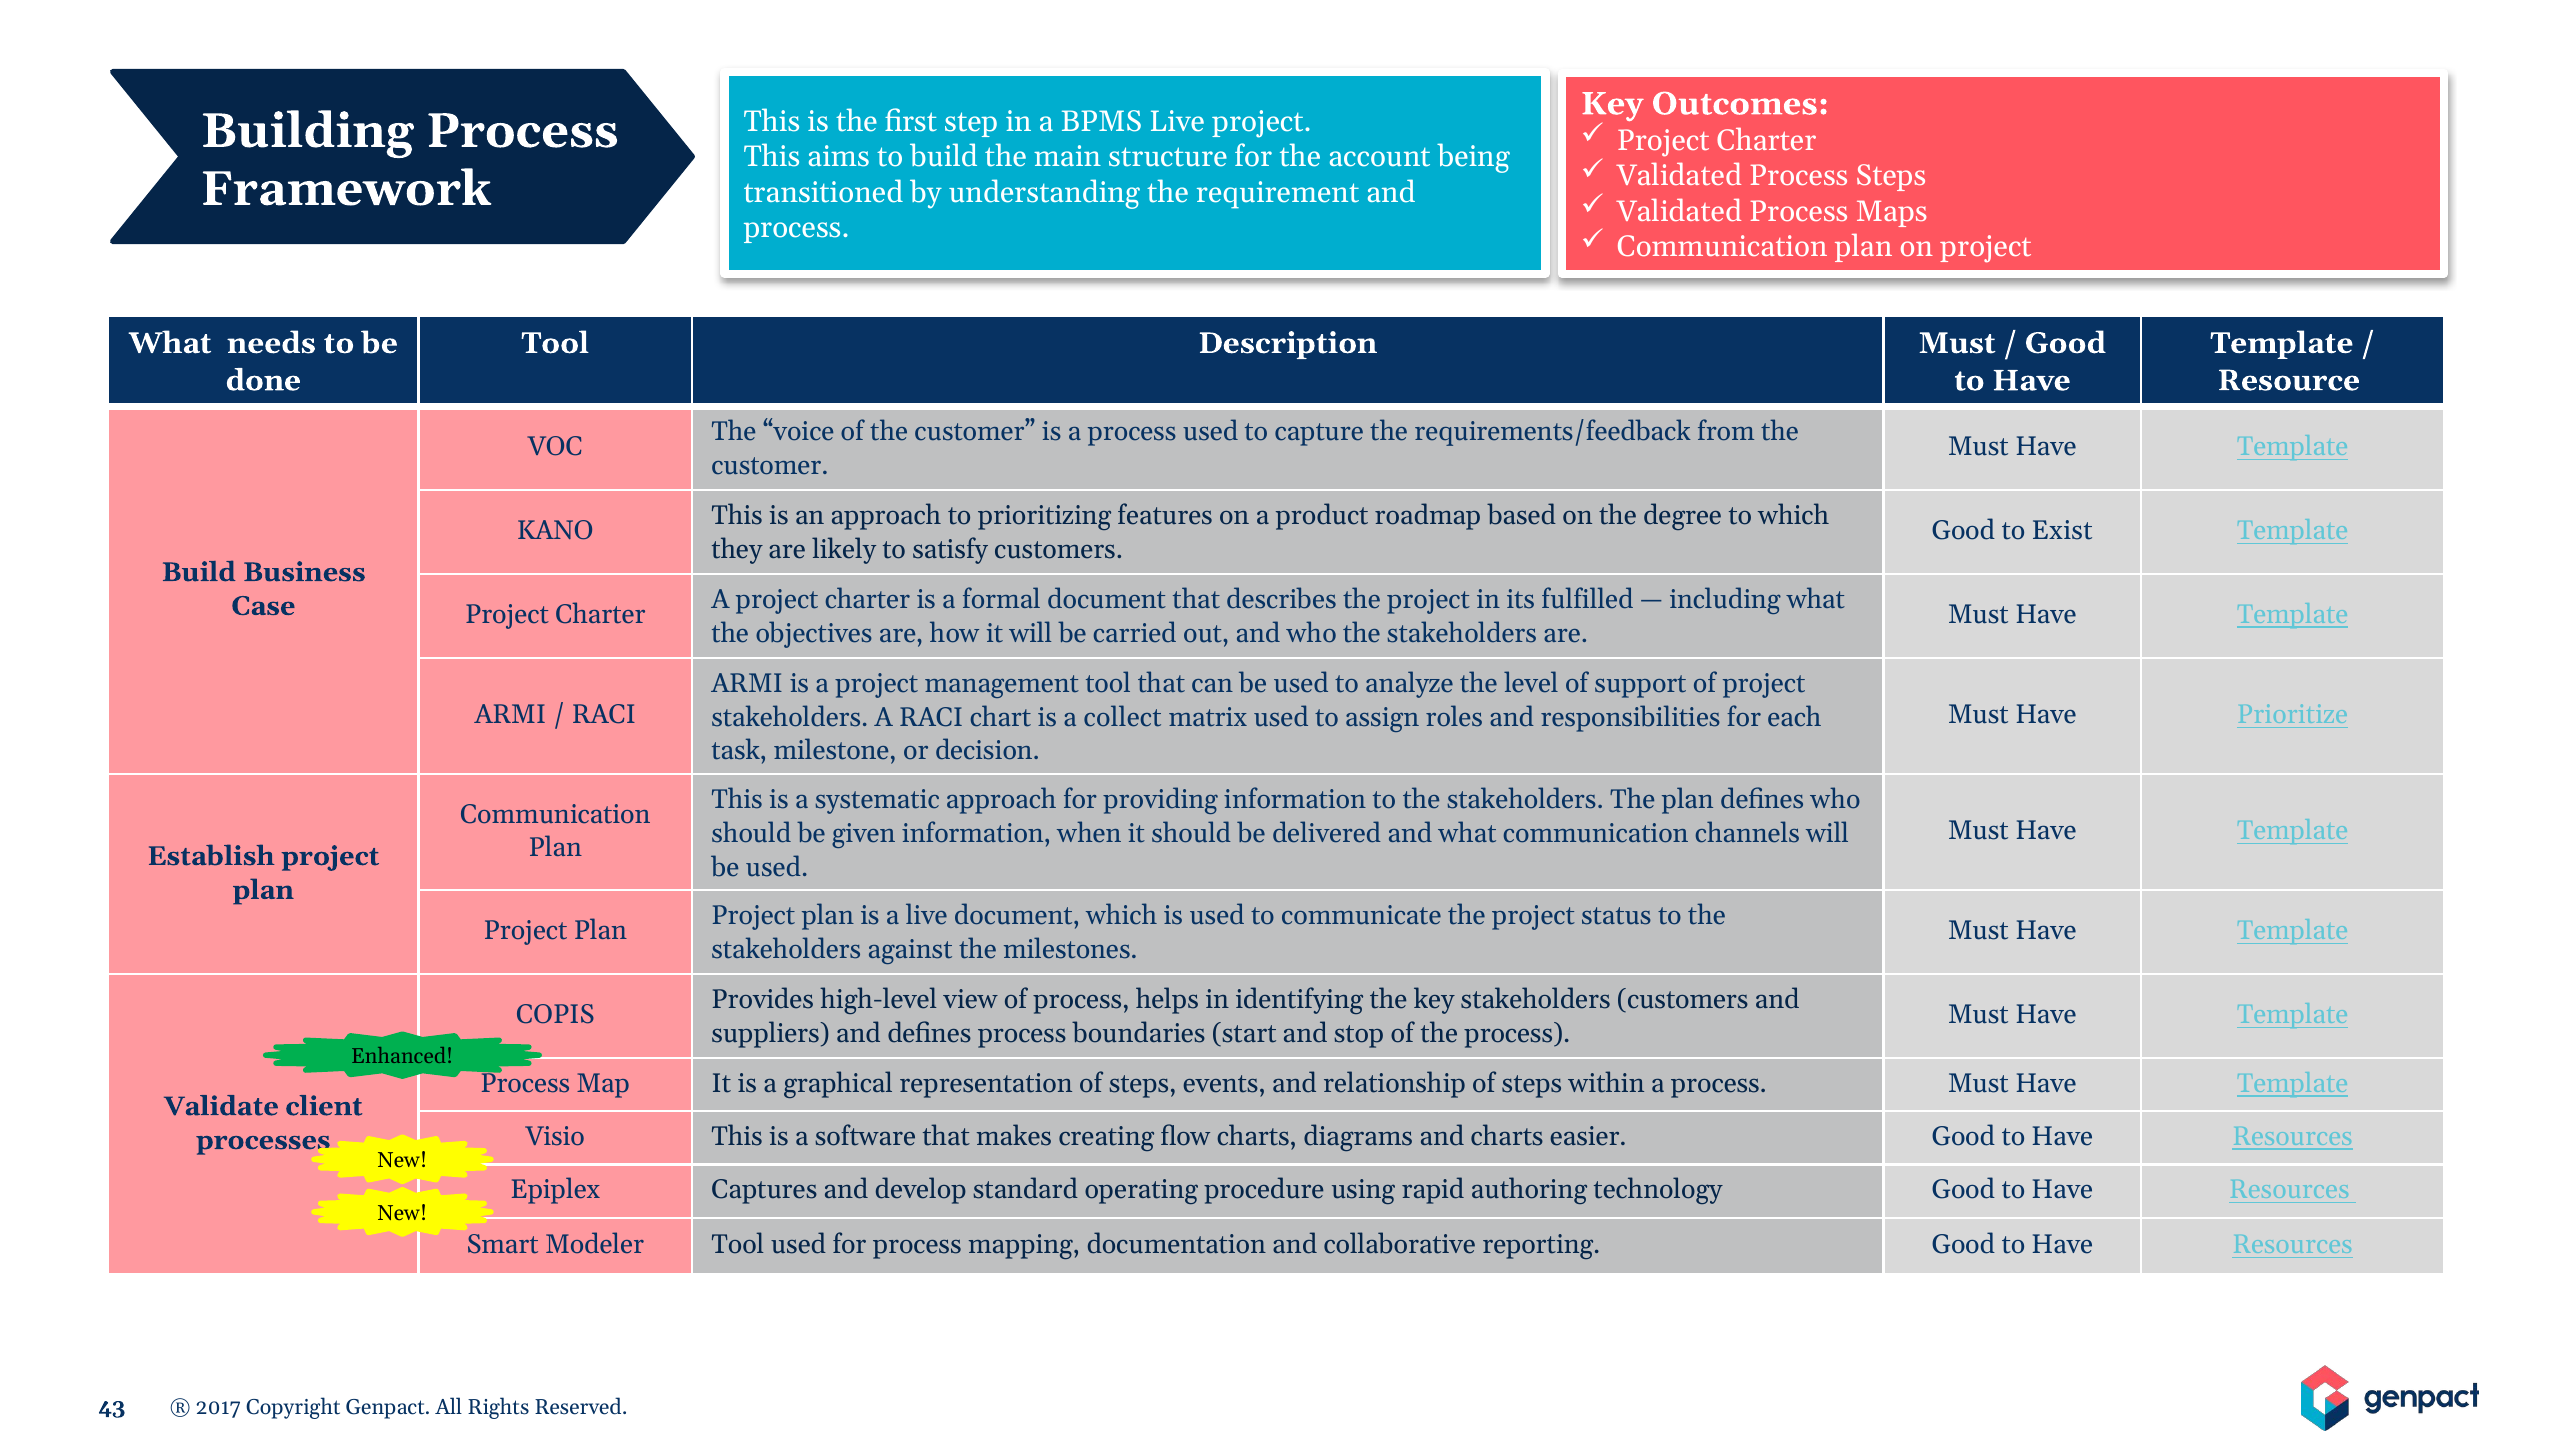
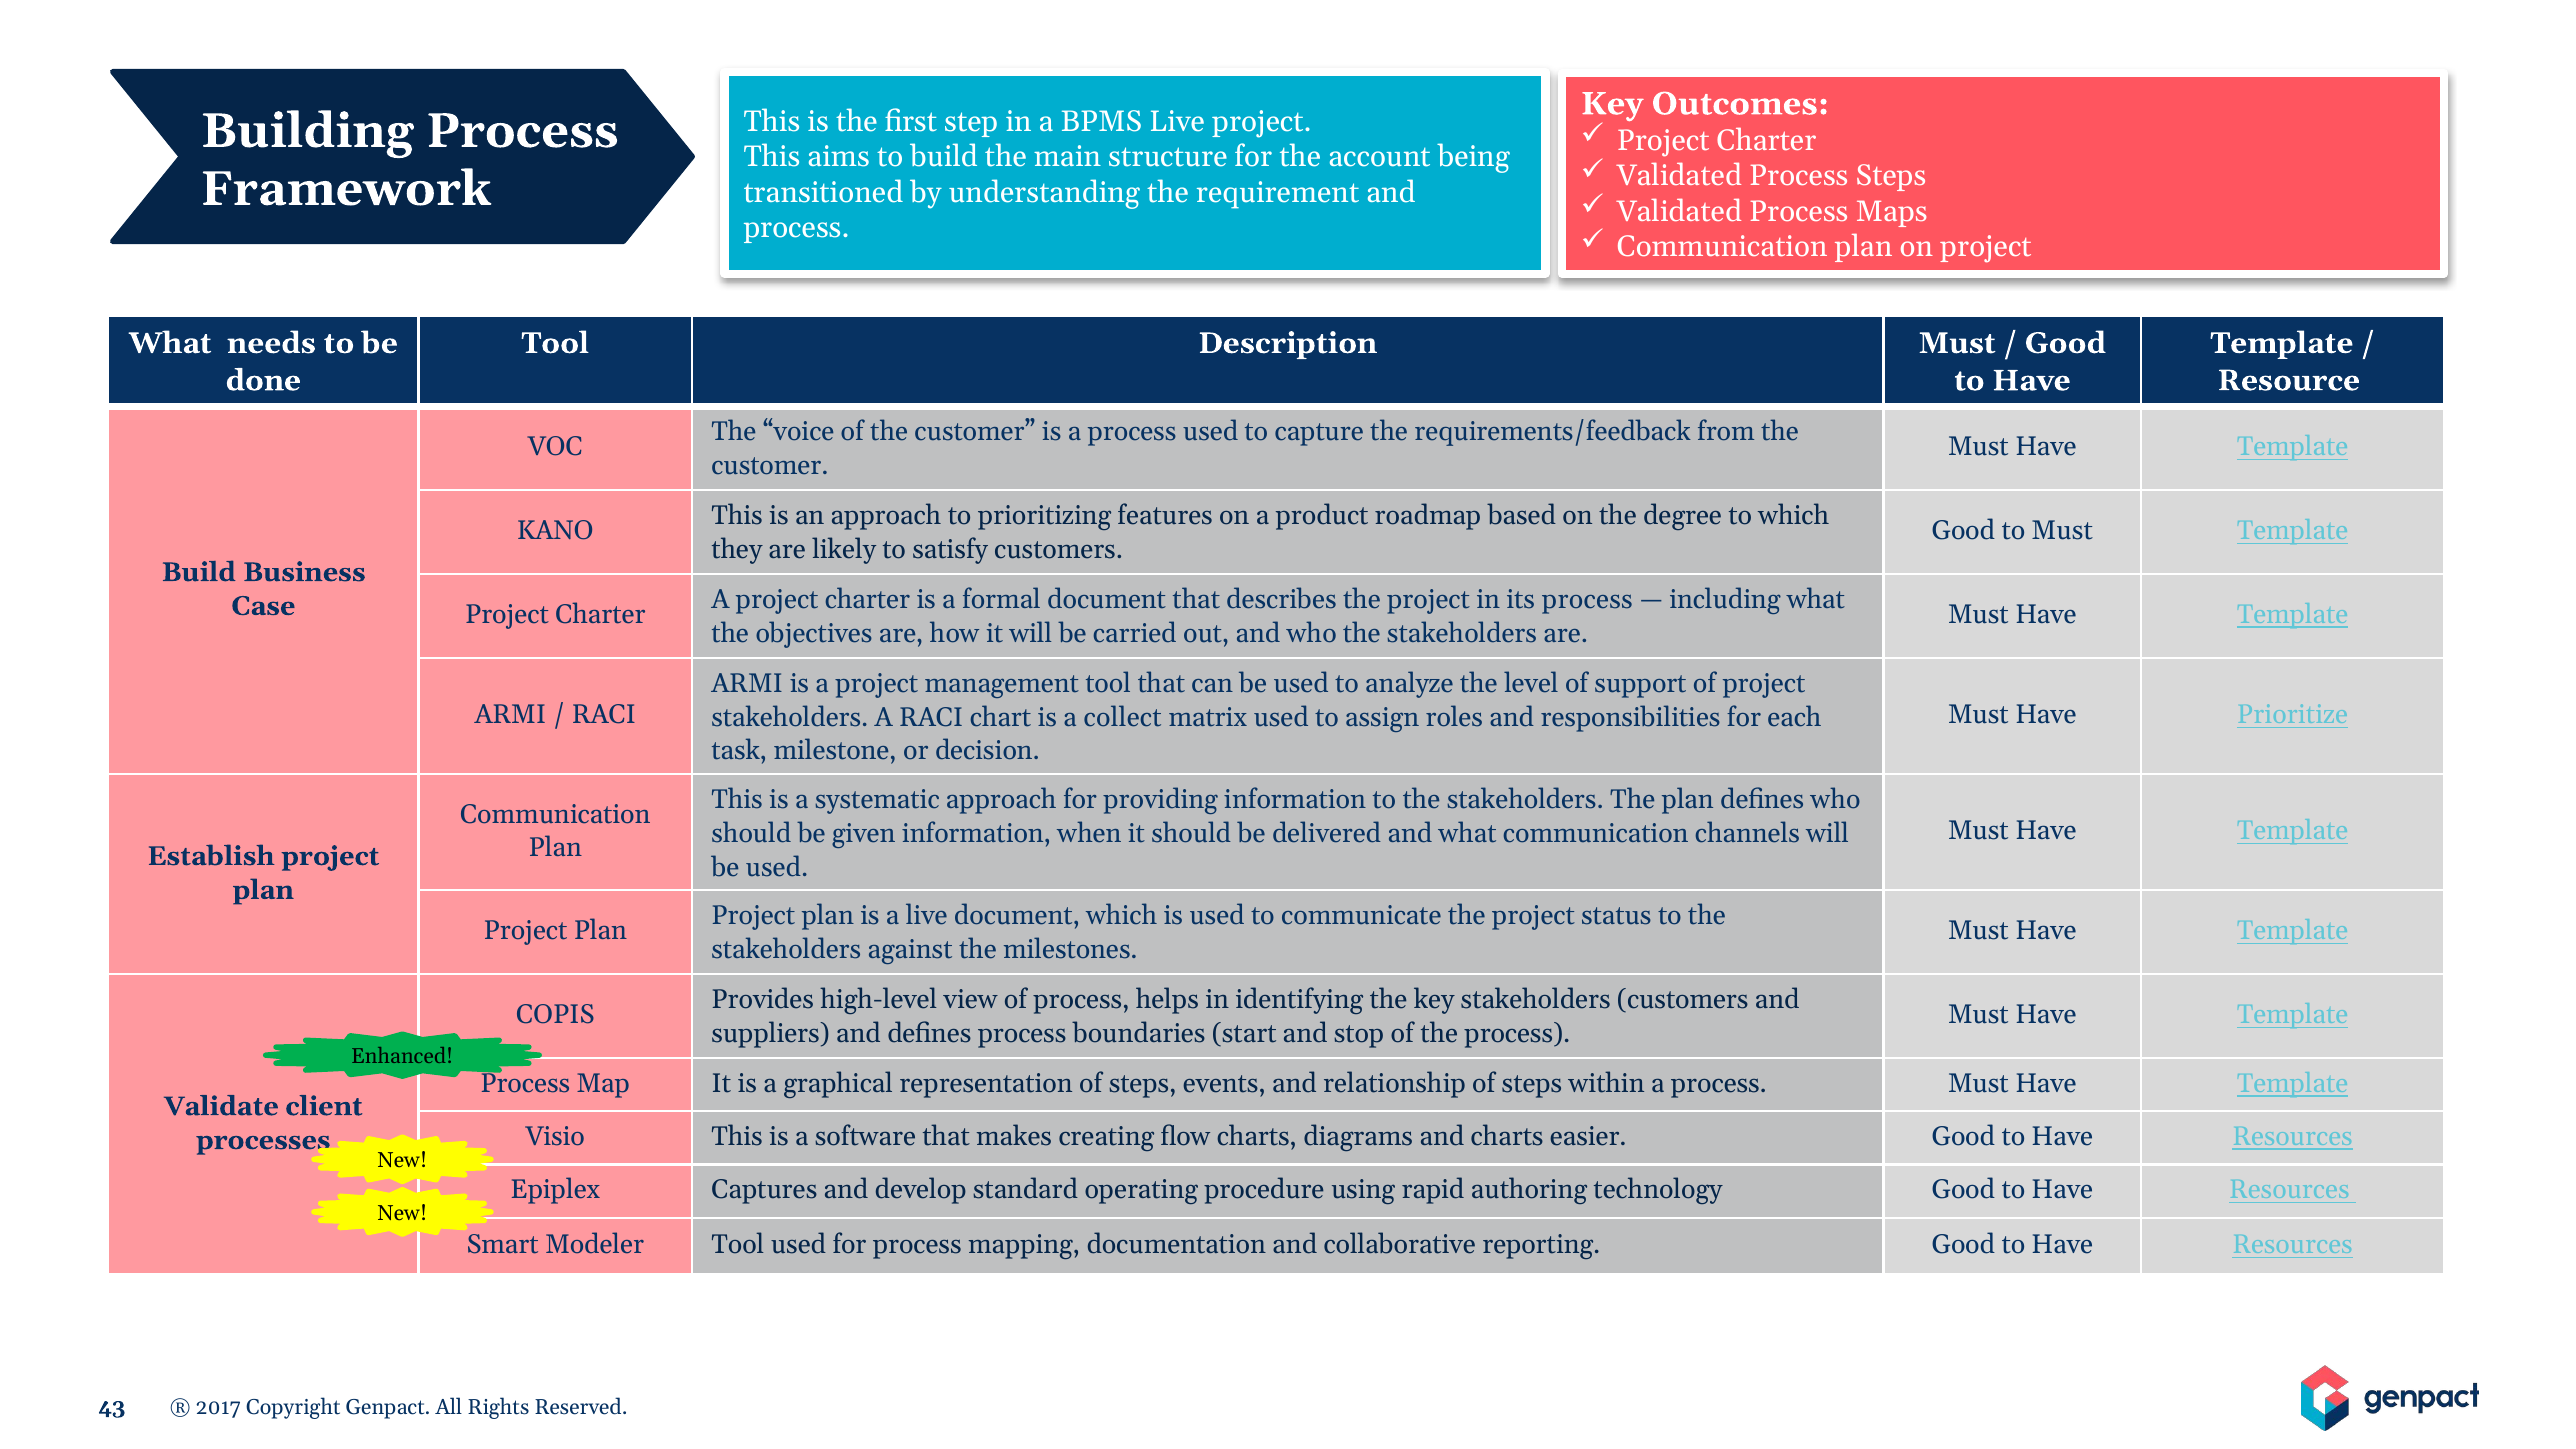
to Exist: Exist -> Must (2062, 531)
its fulfilled: fulfilled -> process (1587, 599)
